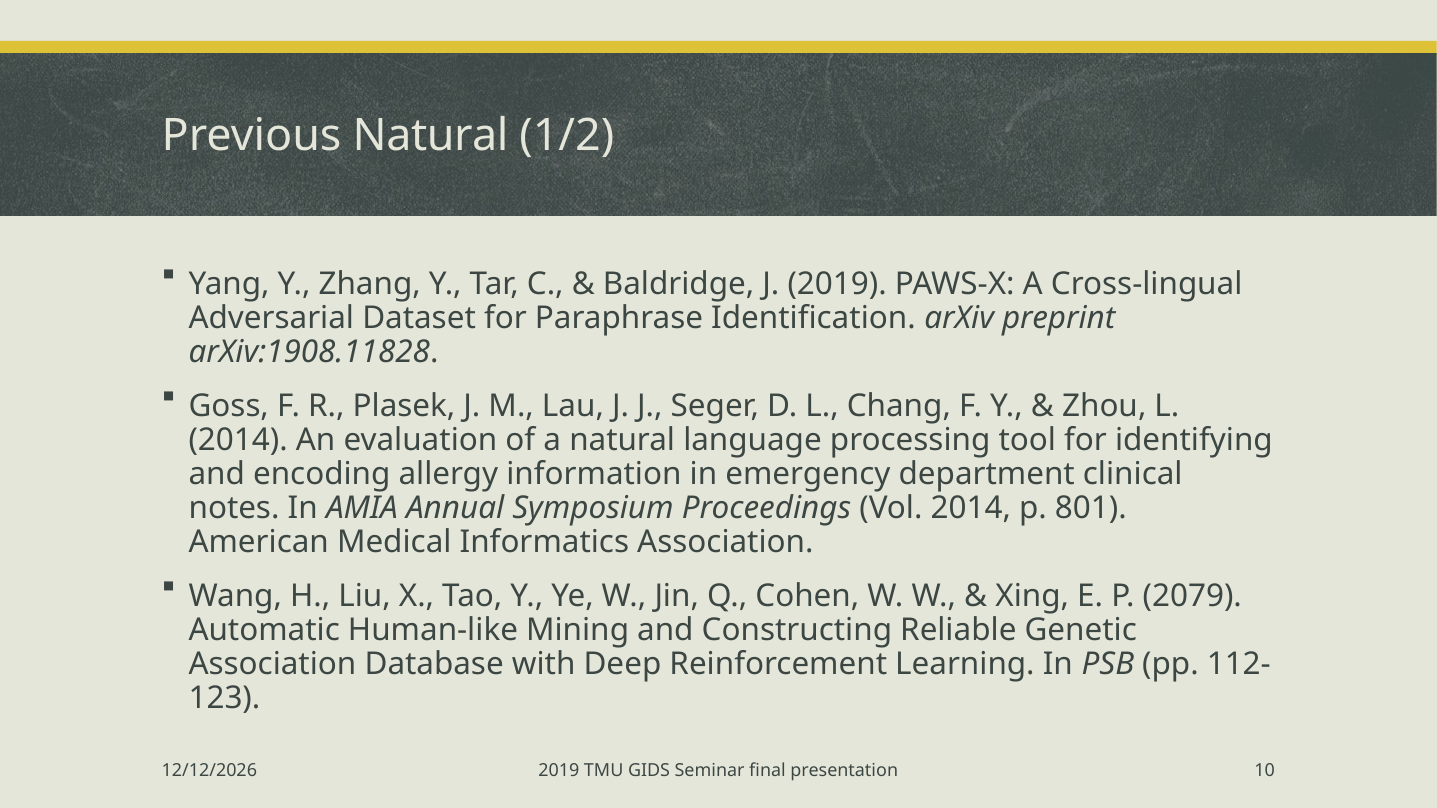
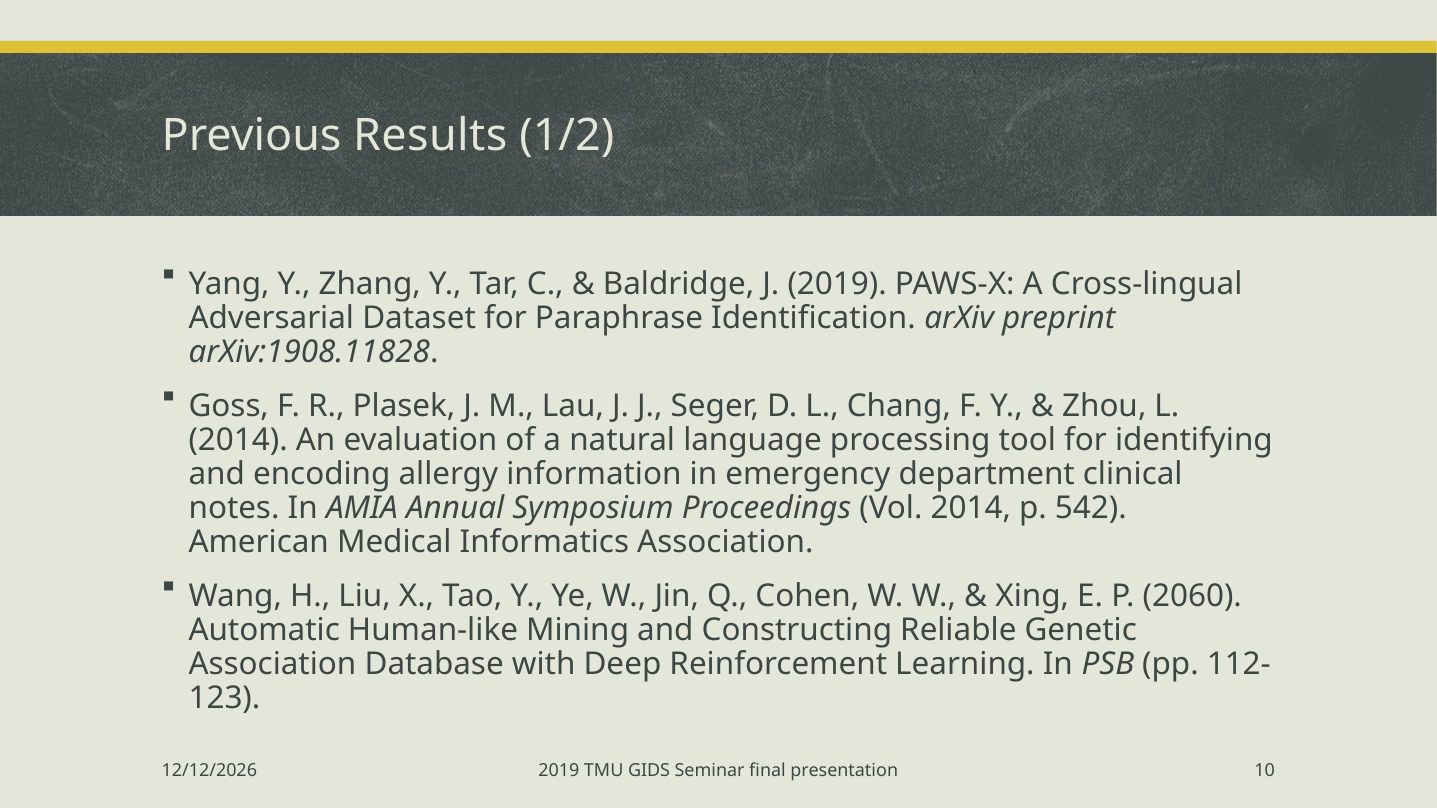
Previous Natural: Natural -> Results (430, 136)
801: 801 -> 542 (1091, 509)
2079: 2079 -> 2060 (1192, 597)
